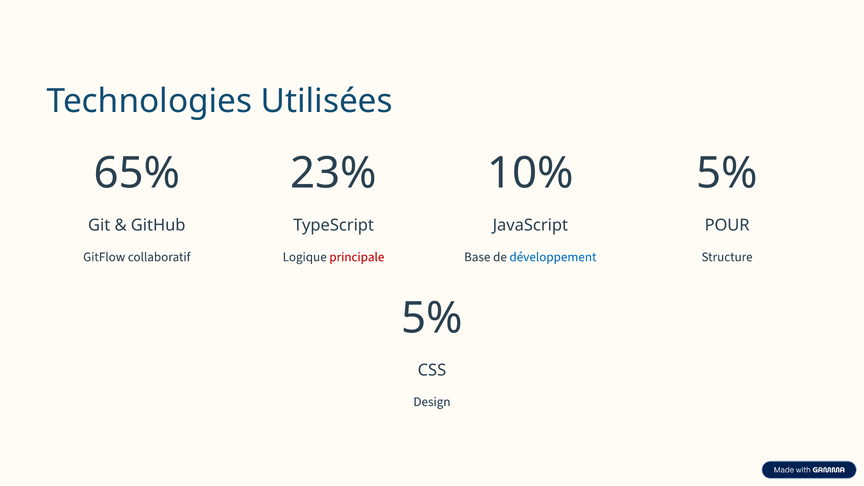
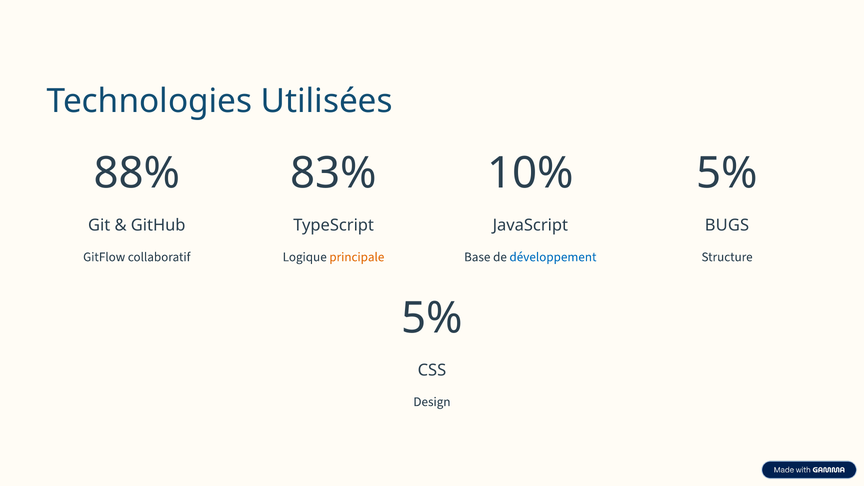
65%: 65% -> 88% (137, 173)
23%: 23% -> 83% (334, 173)
POUR: POUR -> BUGS (727, 225)
principale colour: red -> orange (357, 257)
